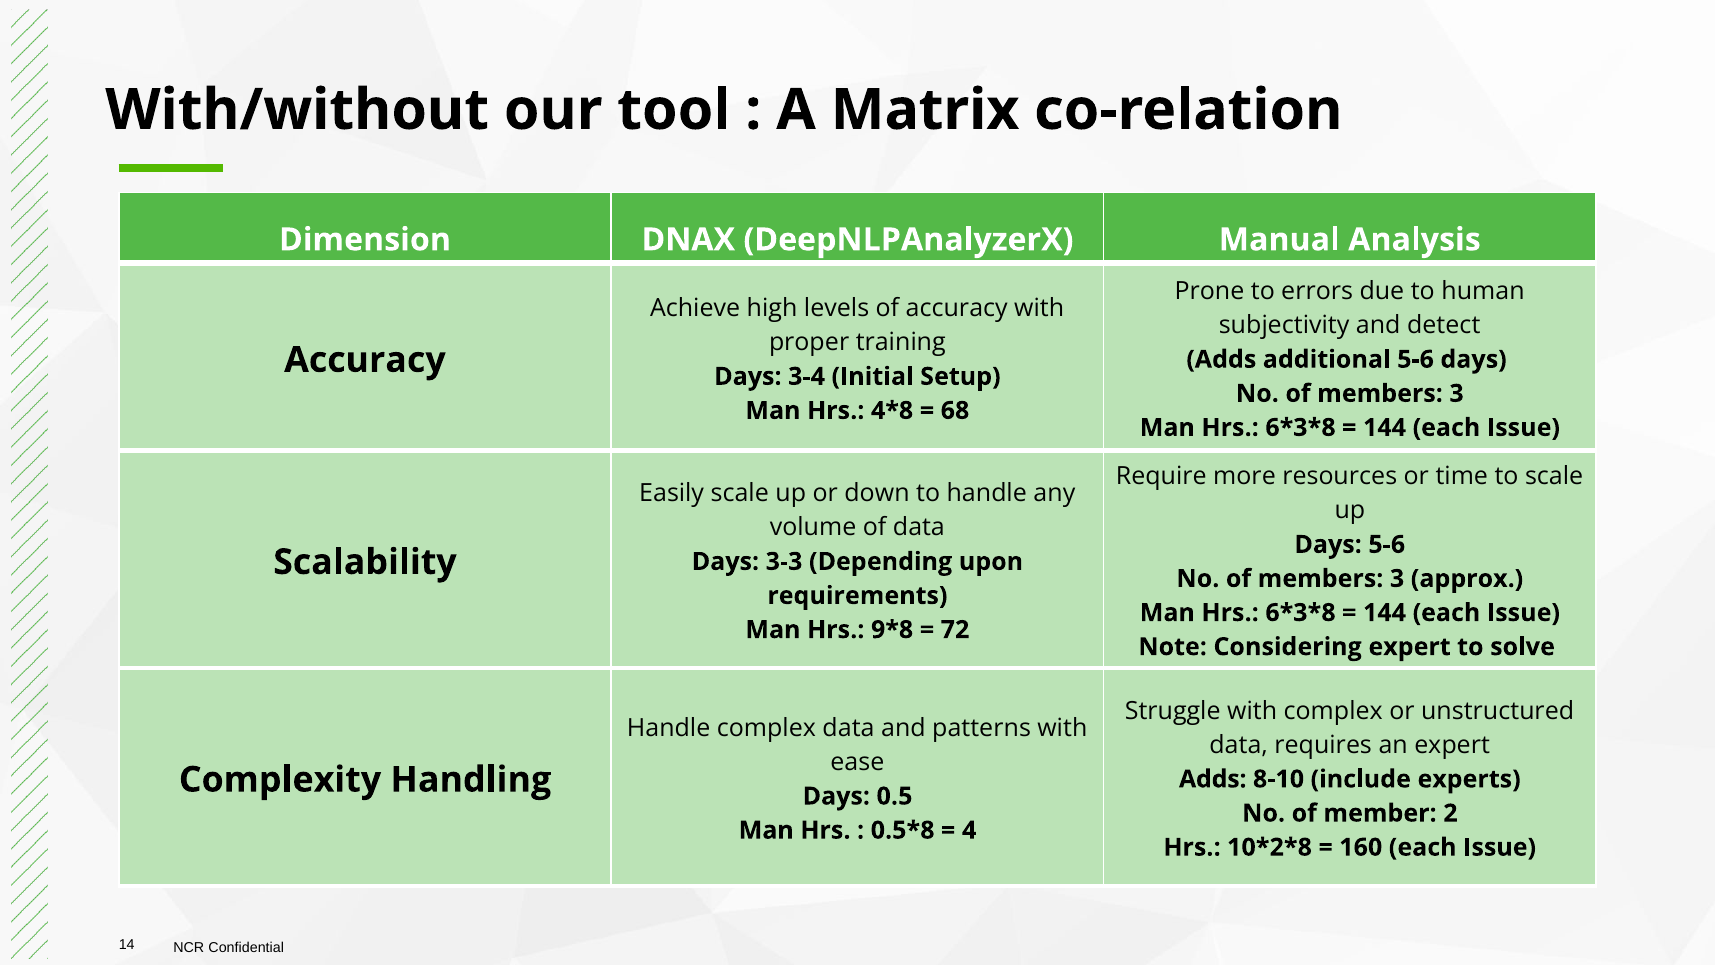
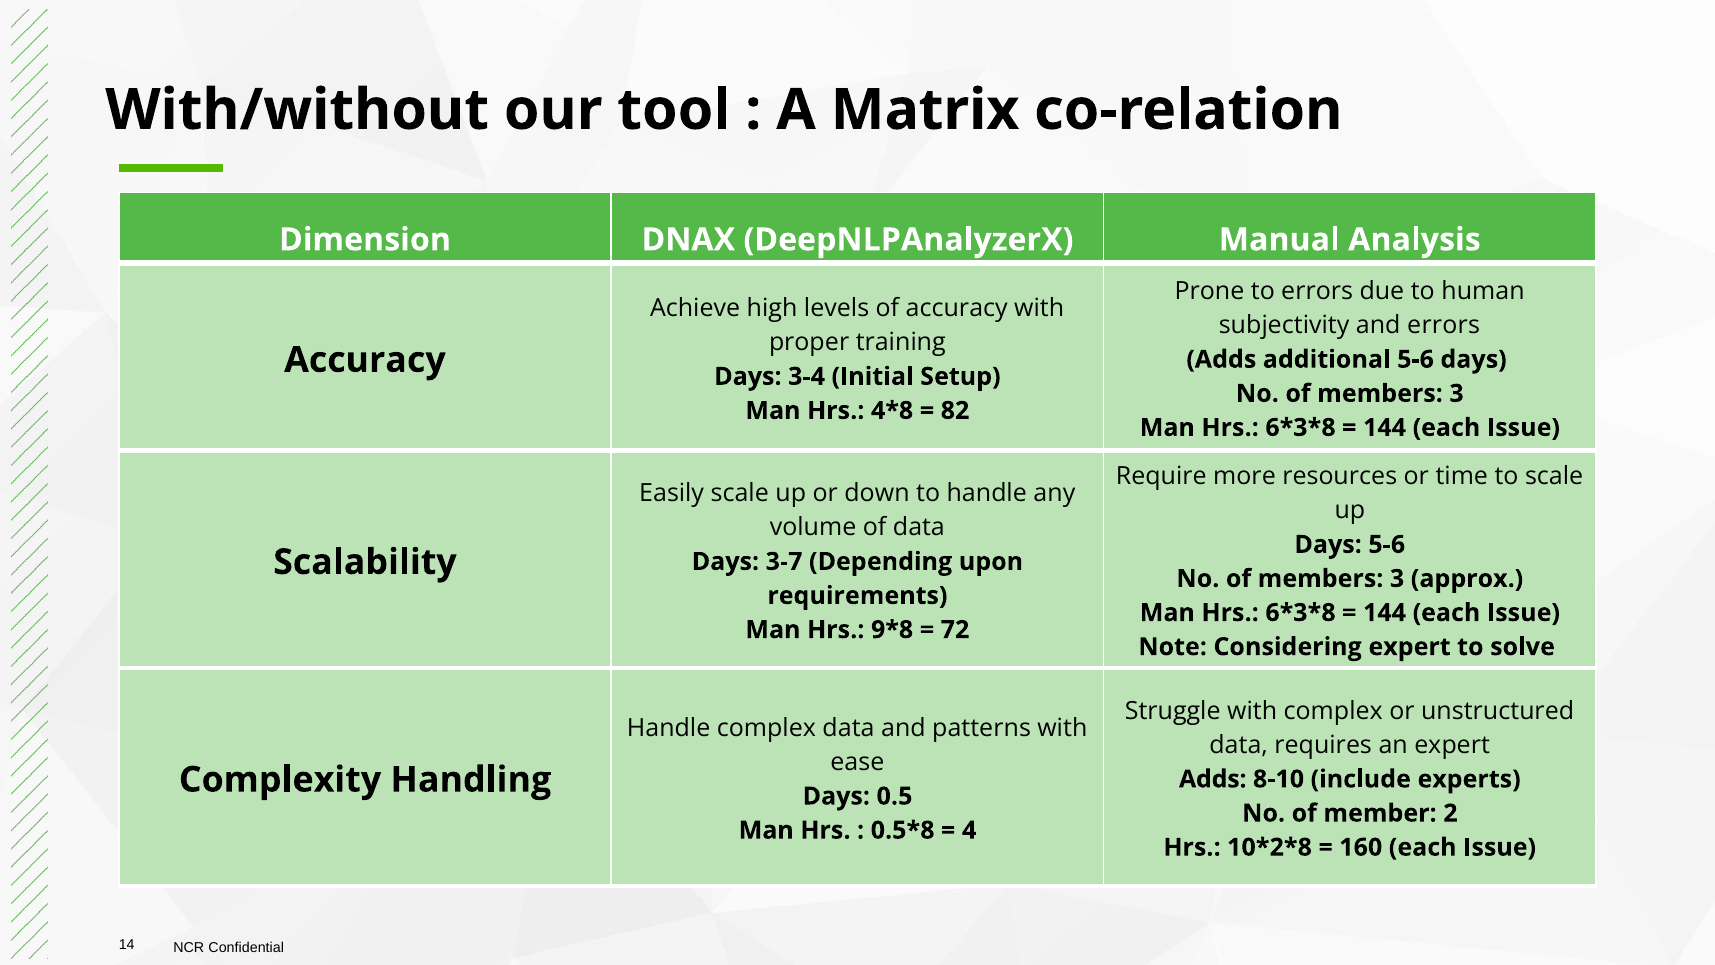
and detect: detect -> errors (1444, 325)
68: 68 -> 82 (955, 410)
3-3: 3-3 -> 3-7 (784, 561)
